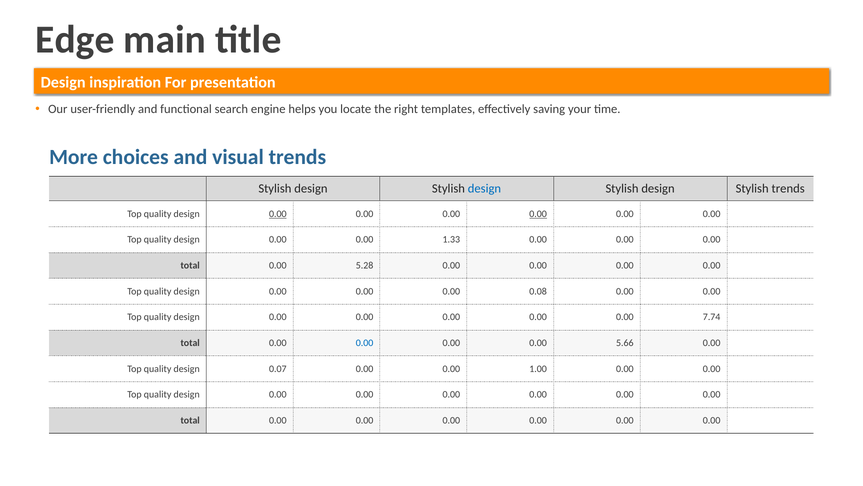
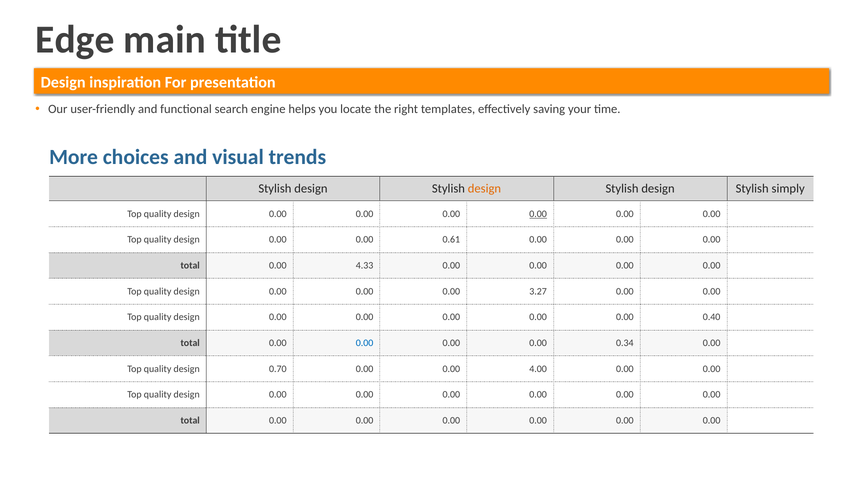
design colour: blue -> orange (484, 188)
Stylish trends: trends -> simply (788, 188)
0.00 underline: present -> none (278, 214)
1.33: 1.33 -> 0.61 (451, 239)
5.28: 5.28 -> 4.33 (365, 265)
0.08: 0.08 -> 3.27 (538, 291)
7.74: 7.74 -> 0.40 (712, 317)
5.66: 5.66 -> 0.34 (625, 343)
0.07: 0.07 -> 0.70 (278, 368)
1.00: 1.00 -> 4.00 (538, 368)
